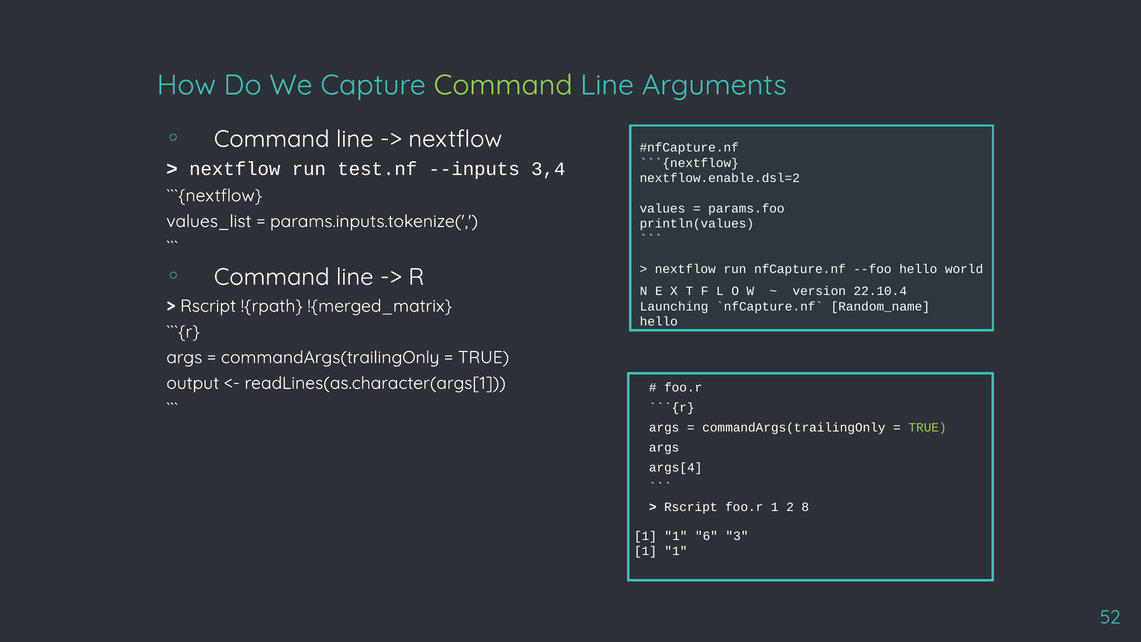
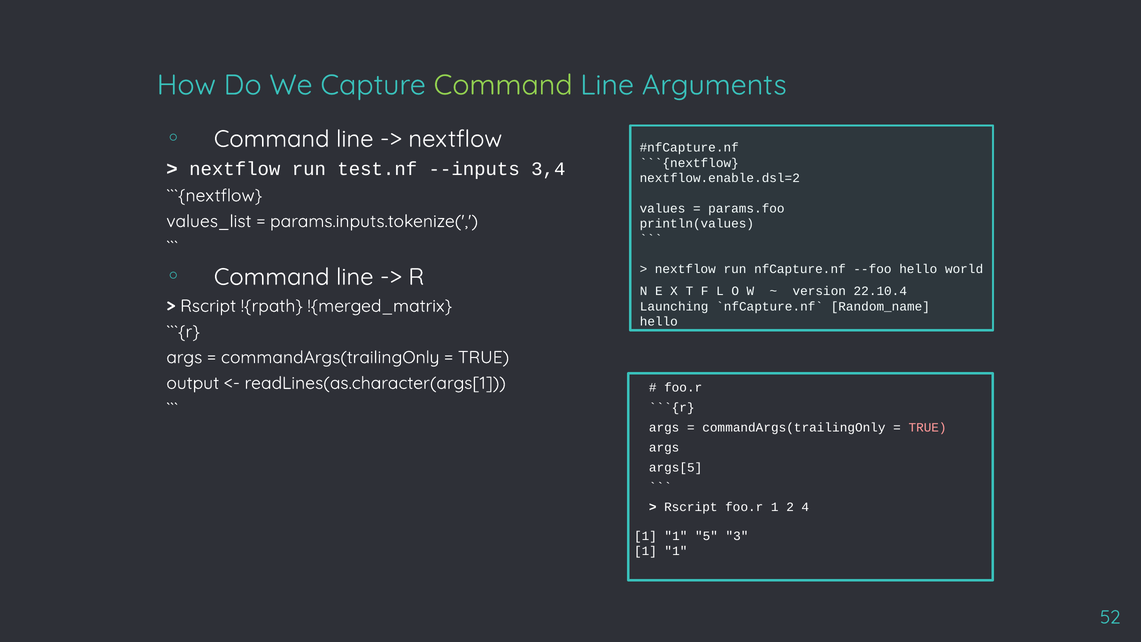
TRUE colour: light green -> pink (928, 427)
args[4: args[4 -> args[5 (676, 467)
8: 8 -> 4 (805, 507)
6: 6 -> 5 (707, 536)
